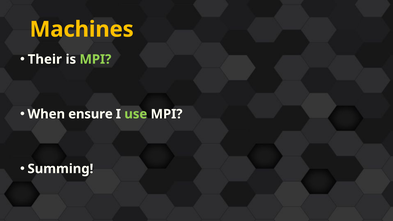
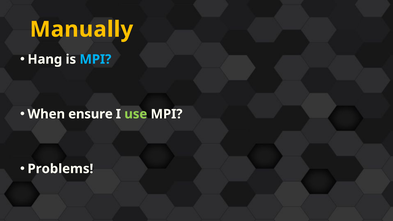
Machines: Machines -> Manually (81, 29)
Their: Their -> Hang (45, 59)
MPI colour: light green -> light blue (95, 59)
Summing: Summing -> Problems (60, 169)
